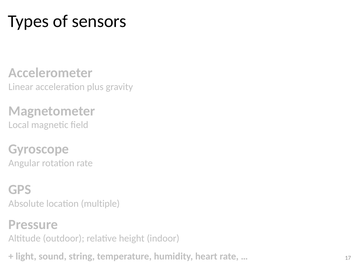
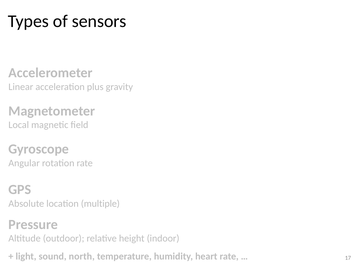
string: string -> north (82, 256)
